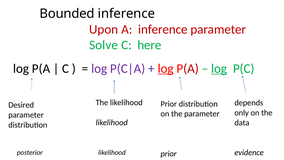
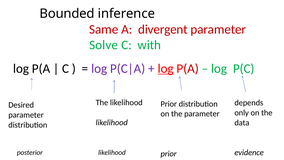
Upon: Upon -> Same (104, 29)
A inference: inference -> divergent (163, 29)
here: here -> with (149, 45)
log underline: present -> none (219, 68)
